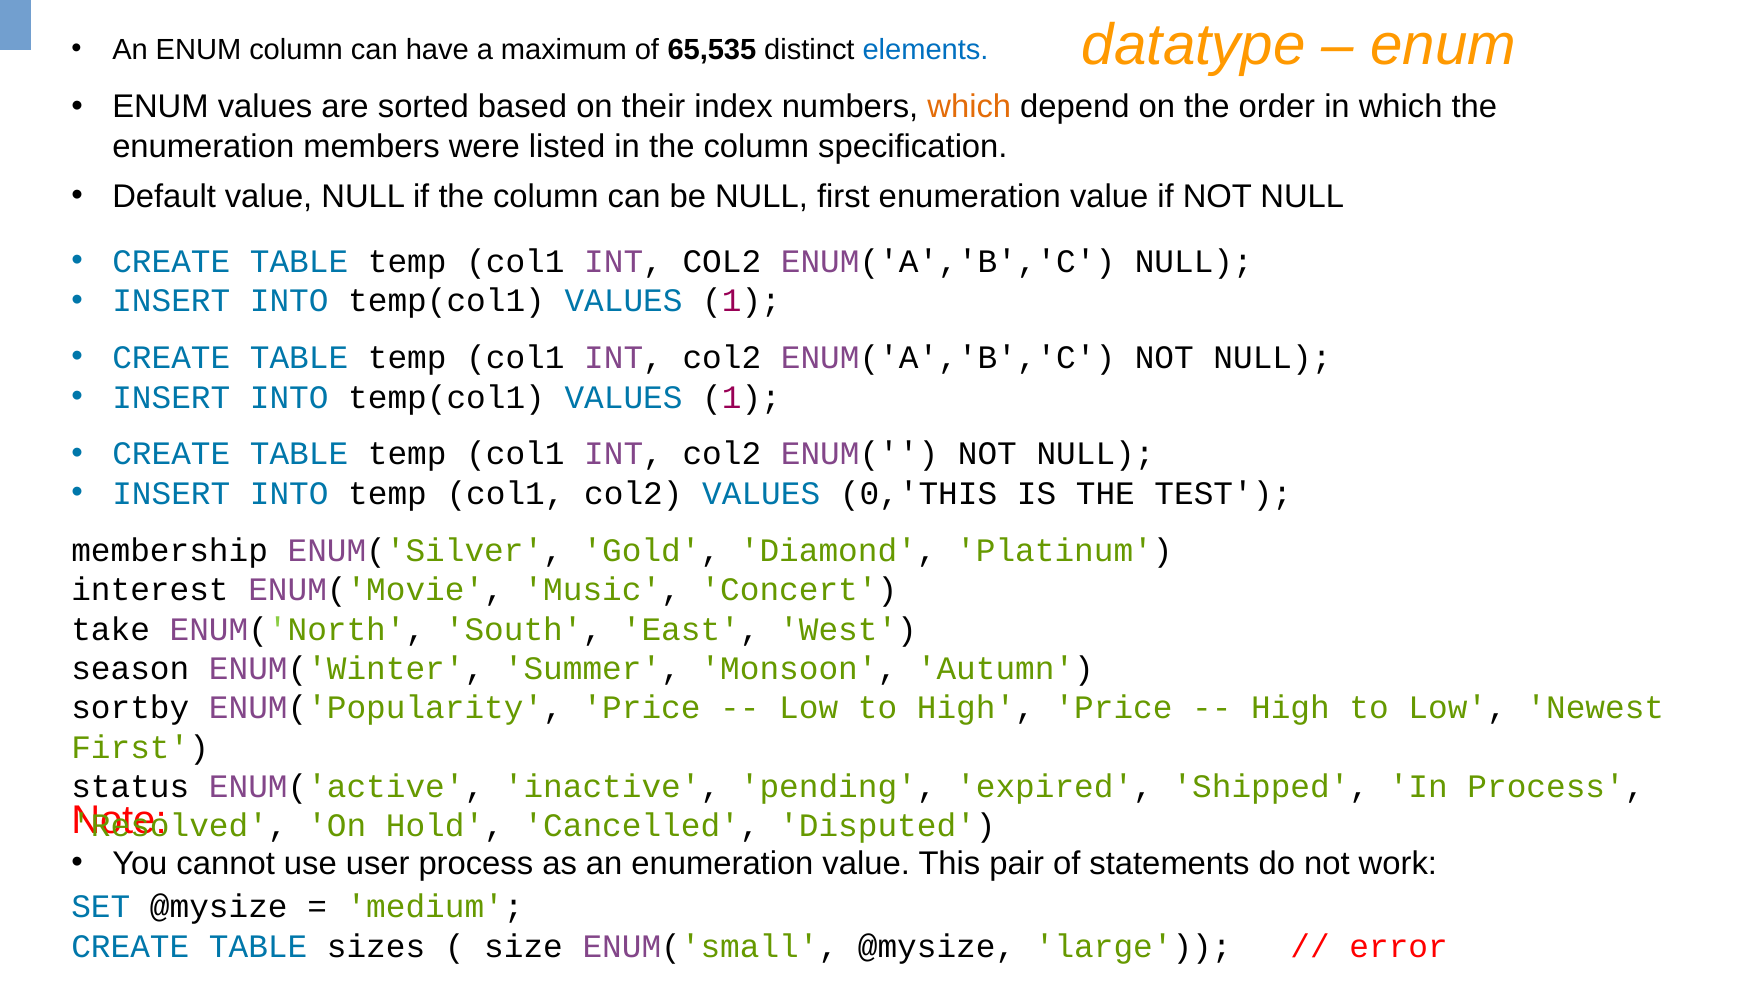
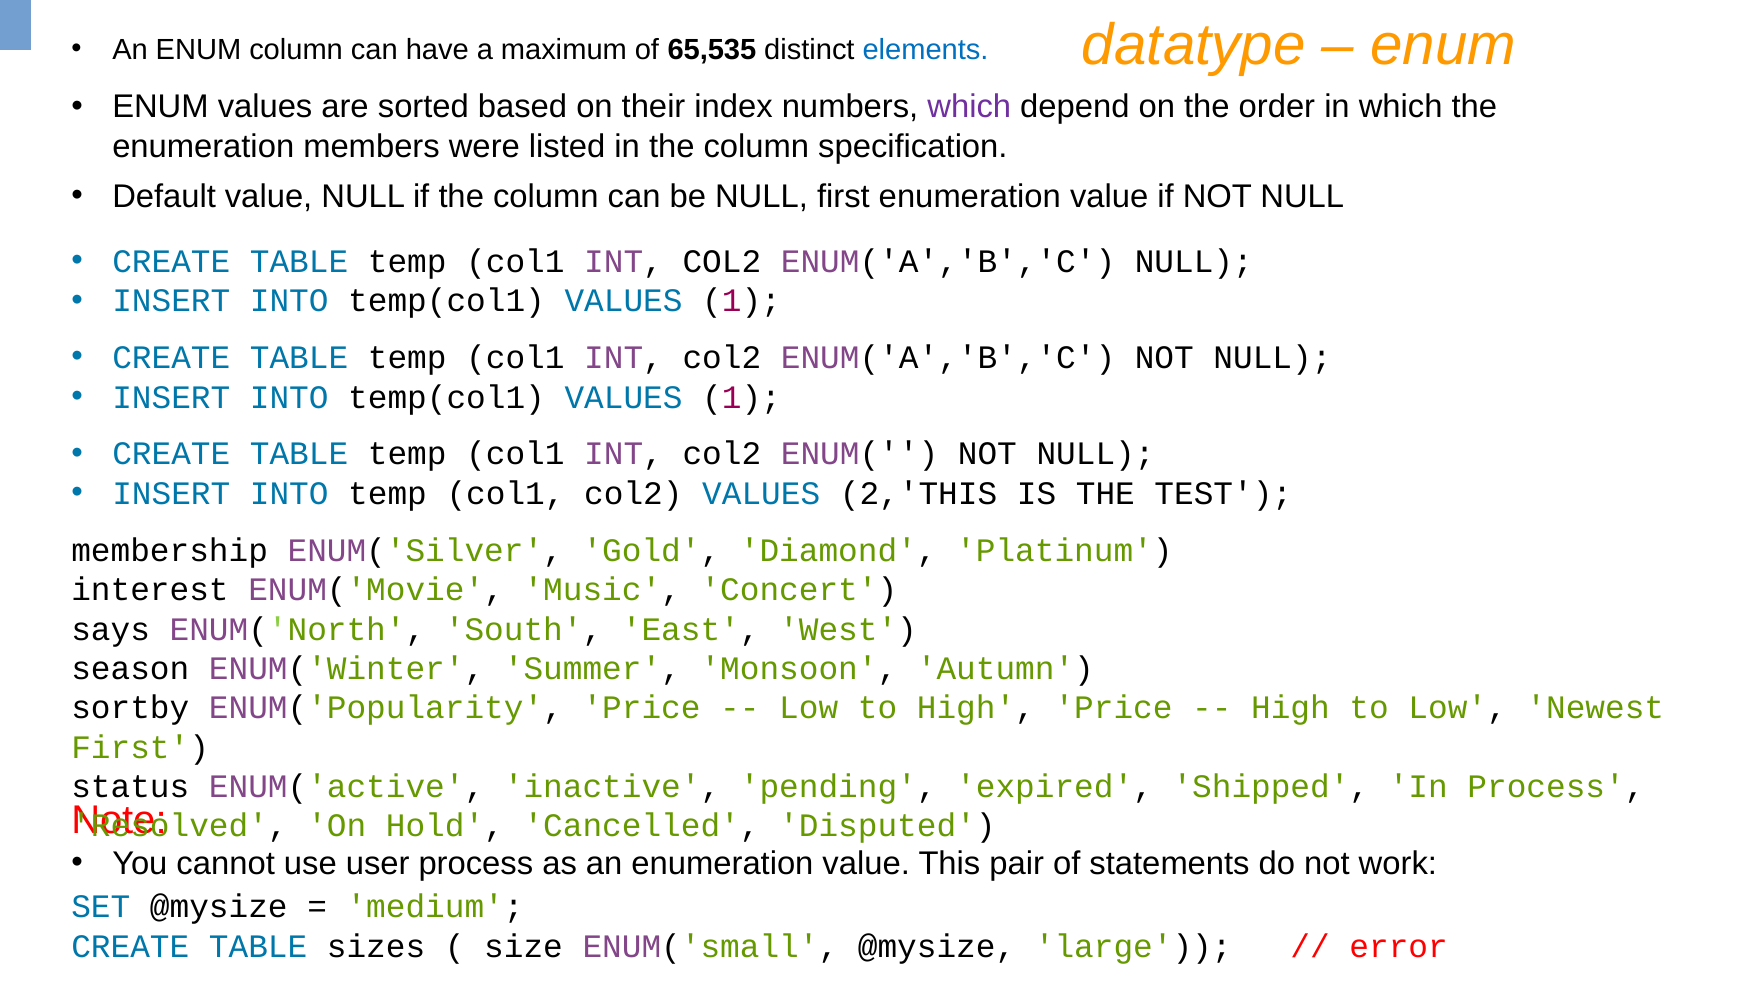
which colour: orange -> purple (969, 107)
0,'THIS: 0,'THIS -> 2,'THIS (919, 493)
take: take -> says (111, 630)
